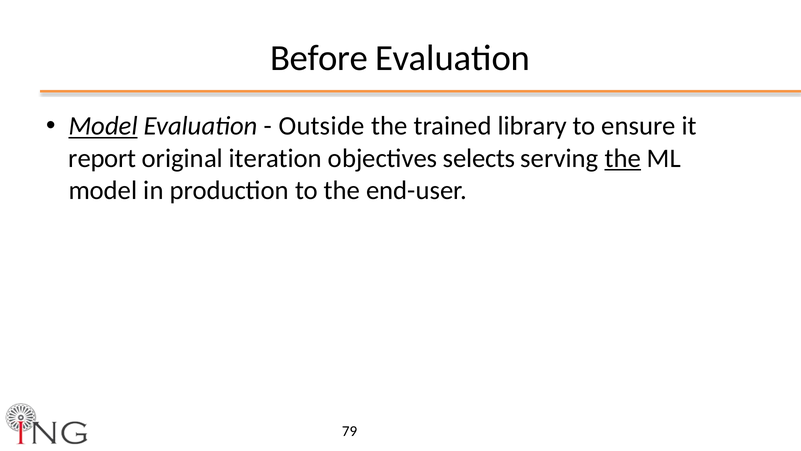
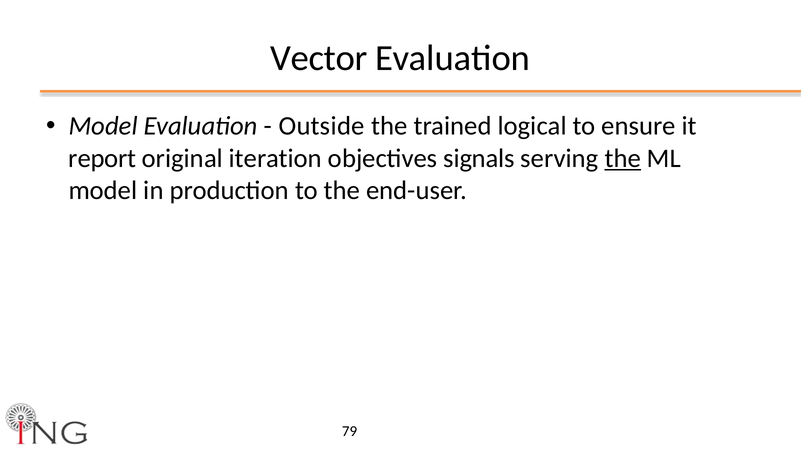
Before: Before -> Vector (319, 58)
Model underline: present -> none (103, 126)
library: library -> logical (532, 126)
selects: selects -> signals (479, 158)
